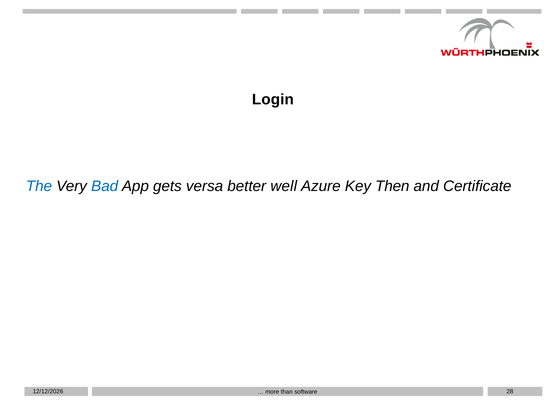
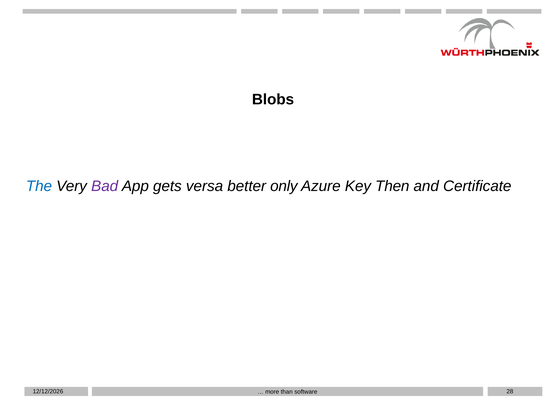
Login: Login -> Blobs (273, 99)
Bad colour: blue -> purple (105, 186)
well: well -> only (284, 186)
